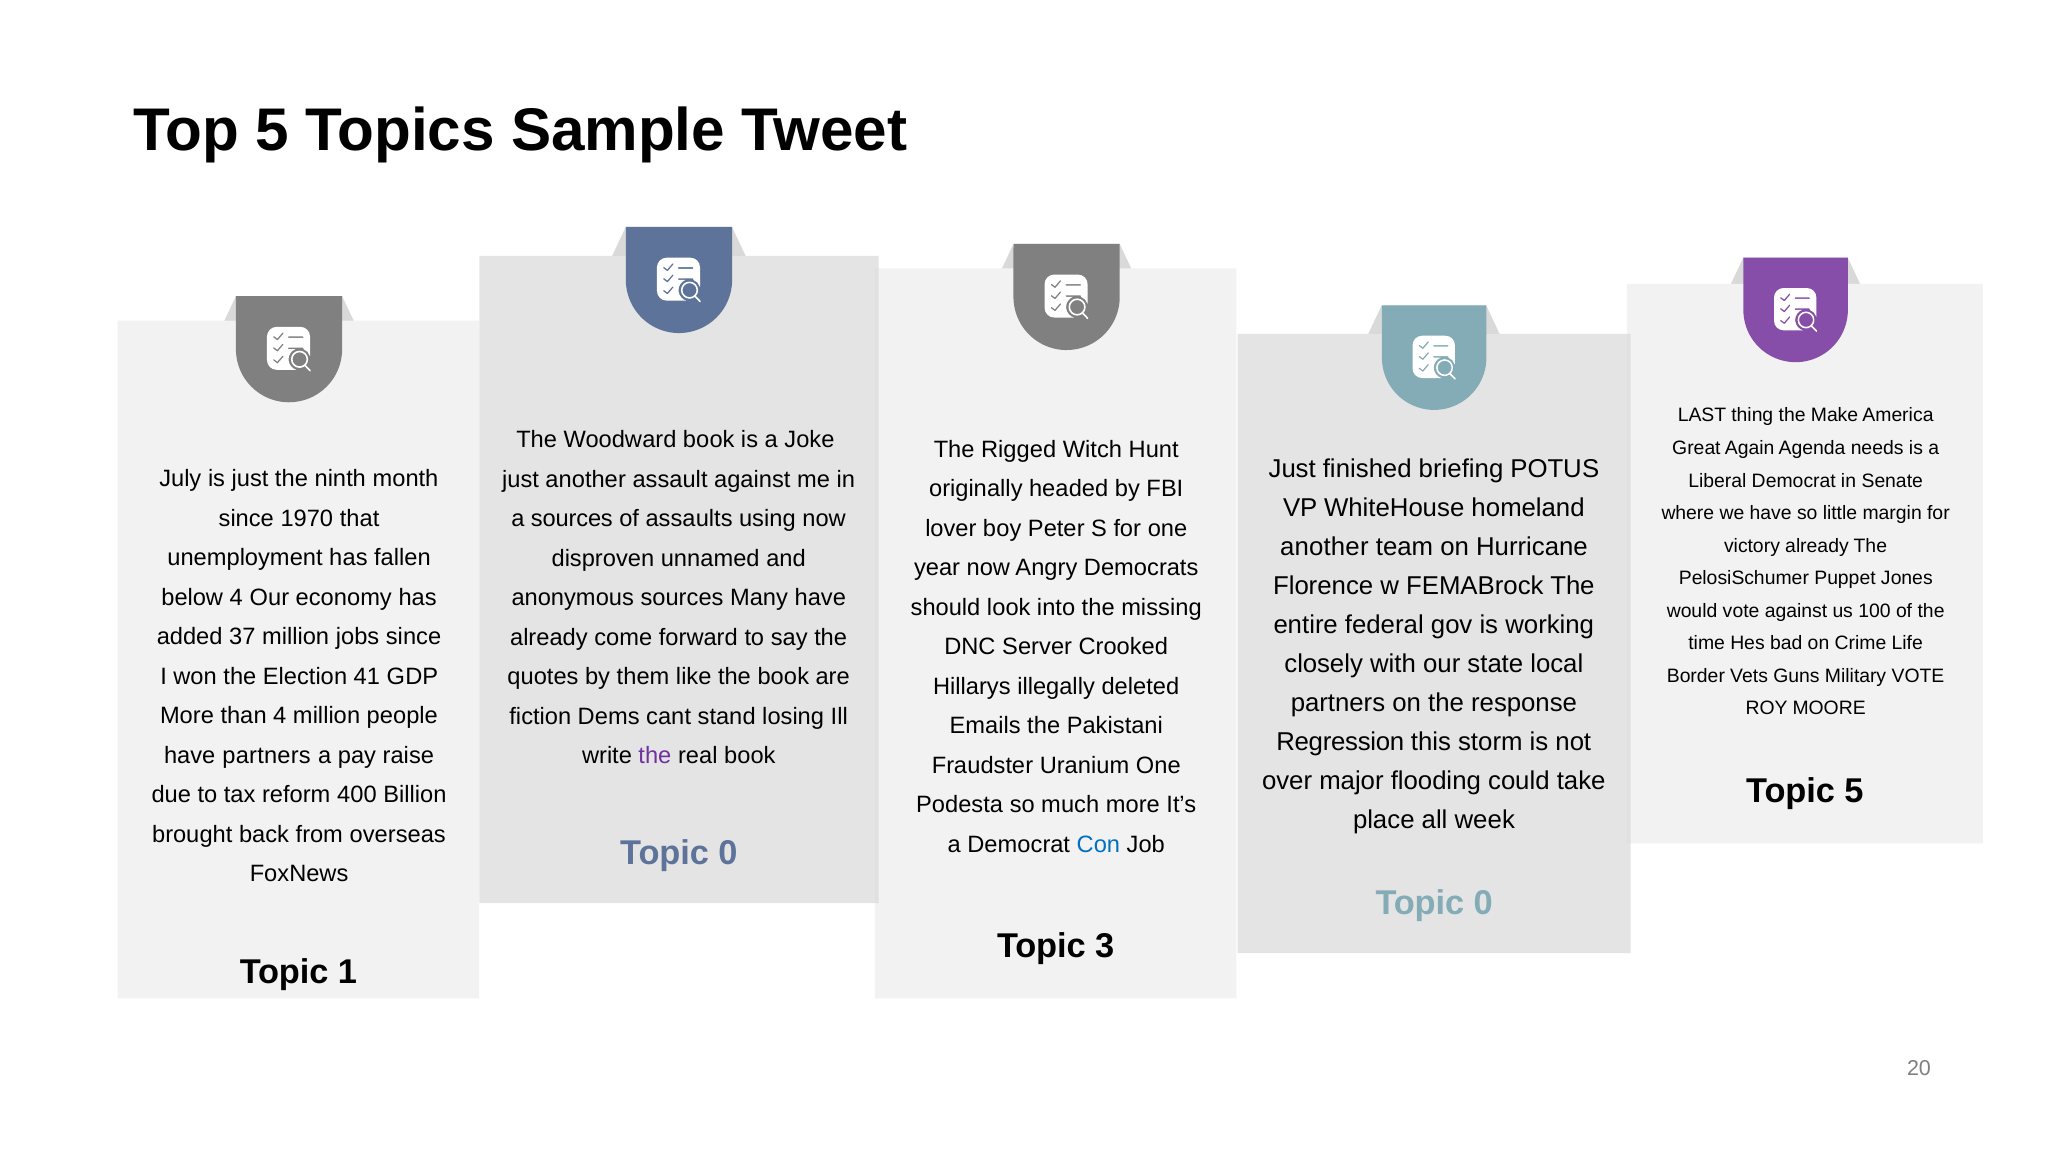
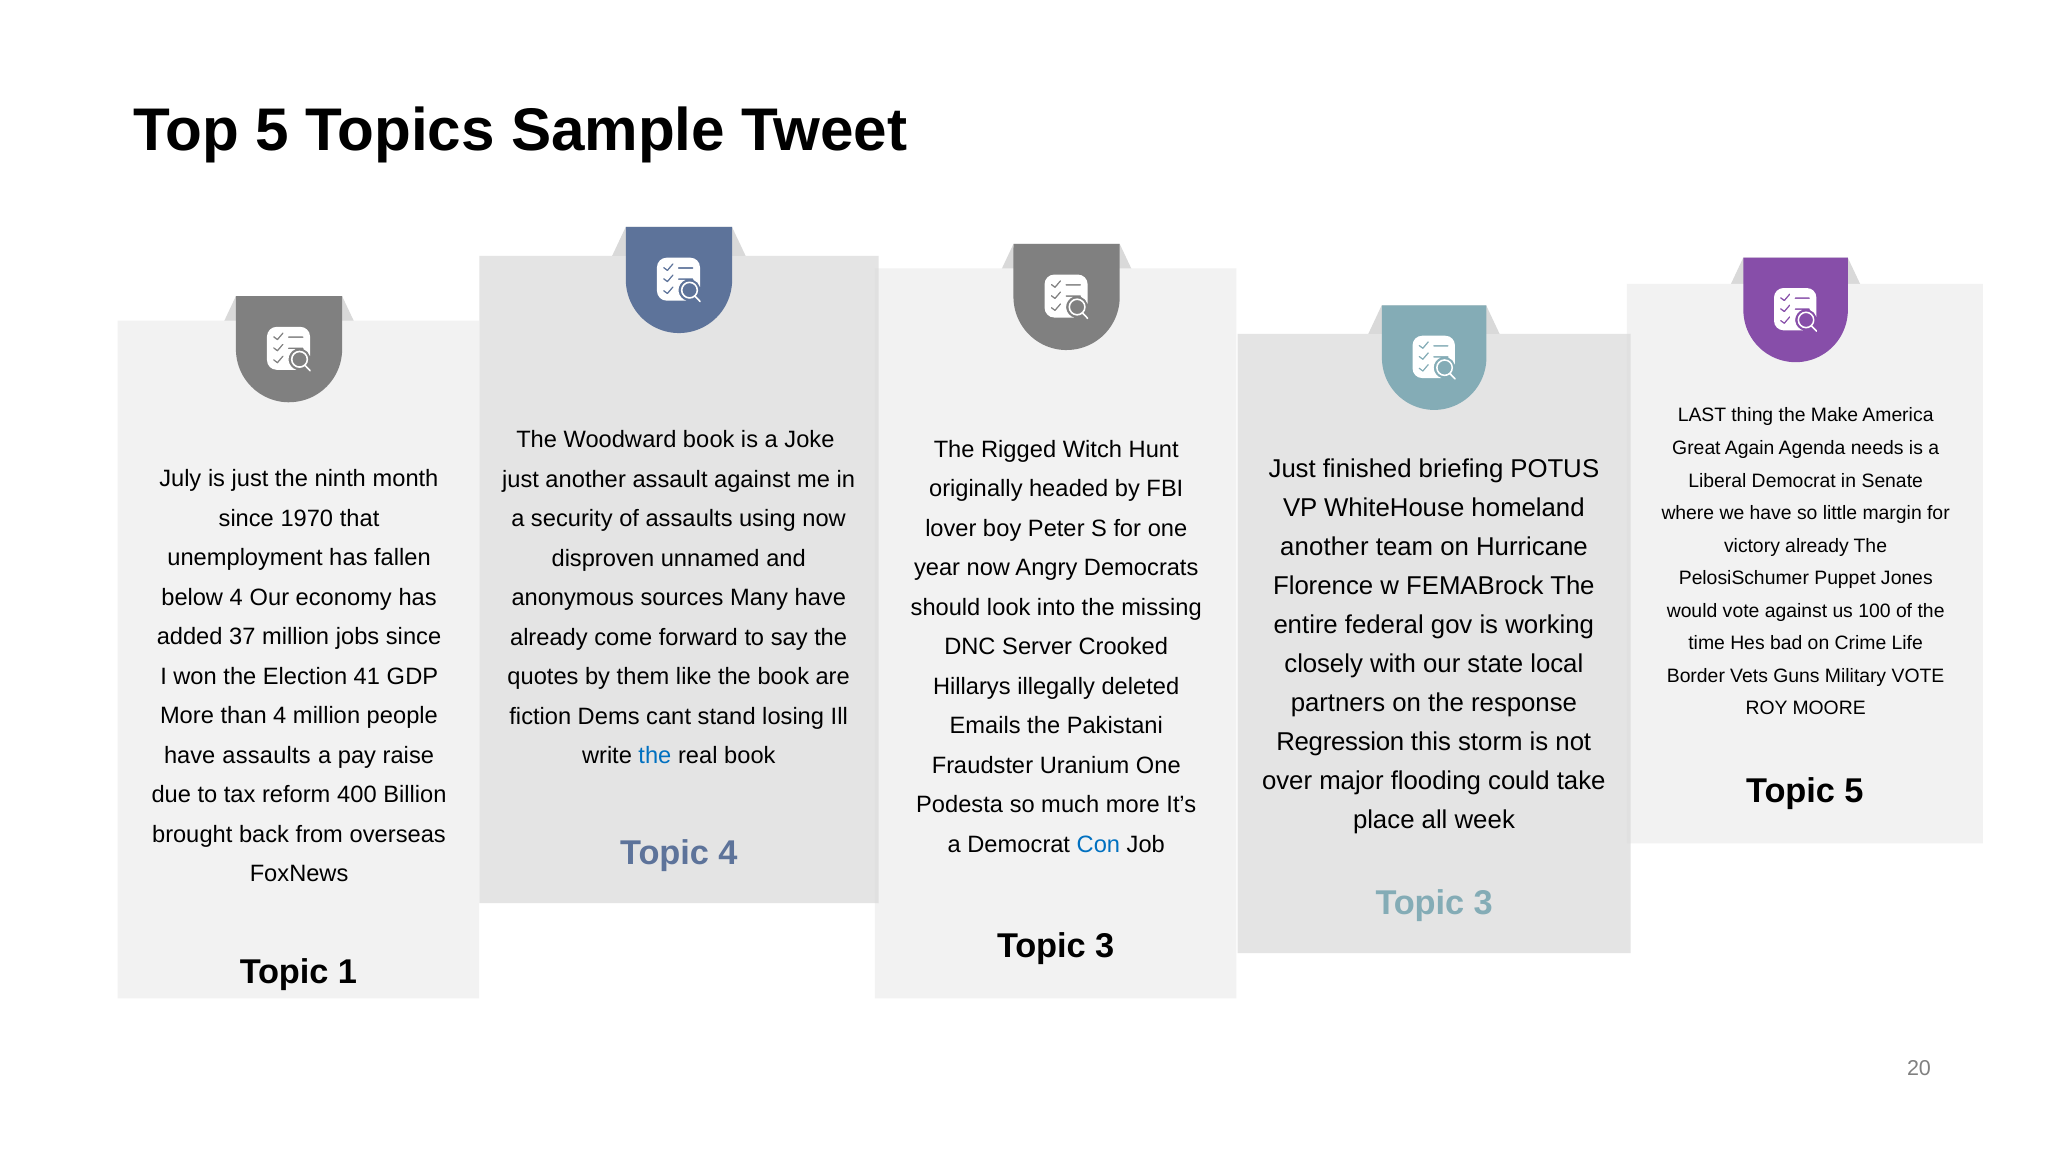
a sources: sources -> security (572, 519)
have partners: partners -> assaults (267, 755)
the colour: purple -> blue (655, 756)
0: 0 -> 4 (728, 853)
0: 0 -> 3 (1483, 903)
